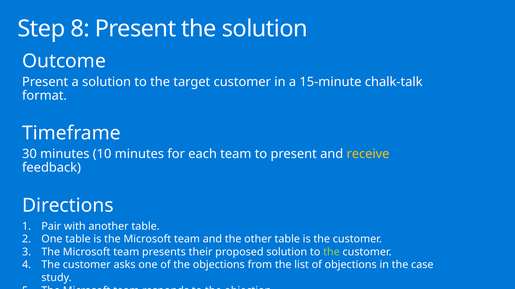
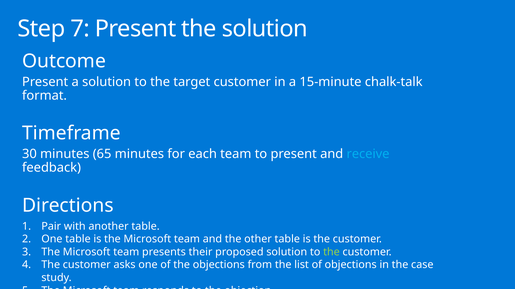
8: 8 -> 7 (80, 29)
10: 10 -> 65 (102, 154)
receive colour: yellow -> light blue (368, 154)
